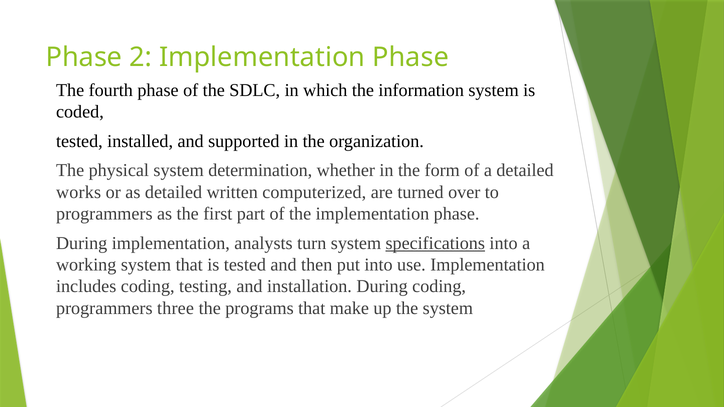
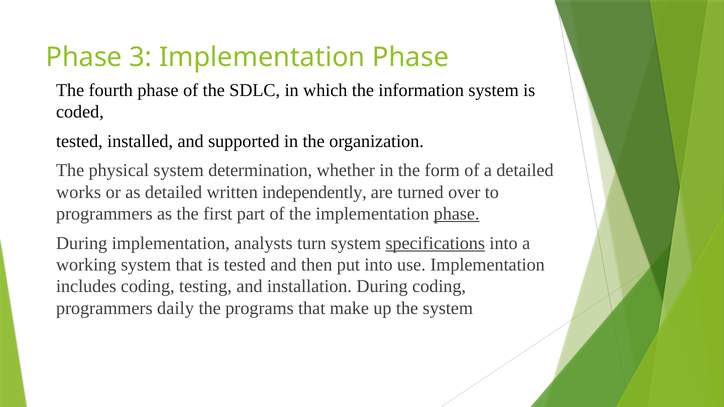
2: 2 -> 3 (141, 57)
computerized: computerized -> independently (314, 192)
phase underline: none -> present (457, 214)
three: three -> daily (176, 308)
